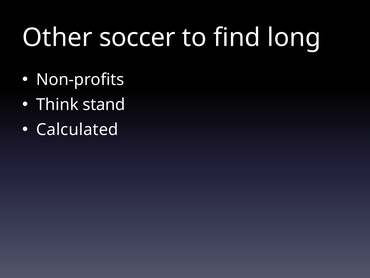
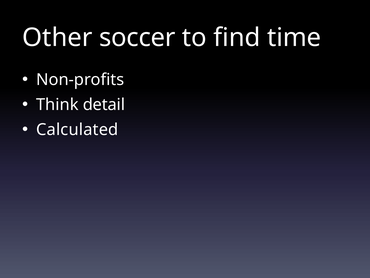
long: long -> time (294, 38)
stand: stand -> detail (104, 105)
